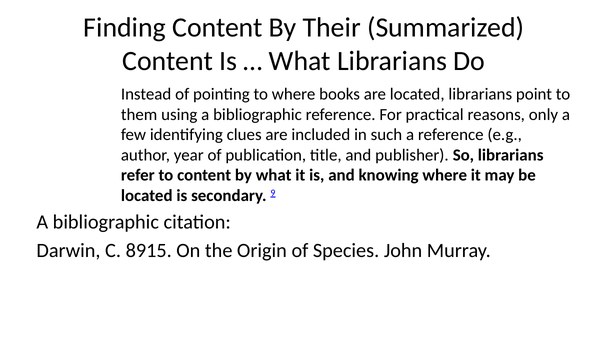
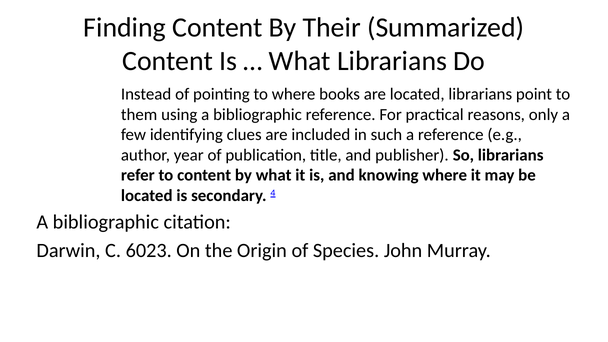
9: 9 -> 4 (273, 193)
8915: 8915 -> 6023 (149, 250)
